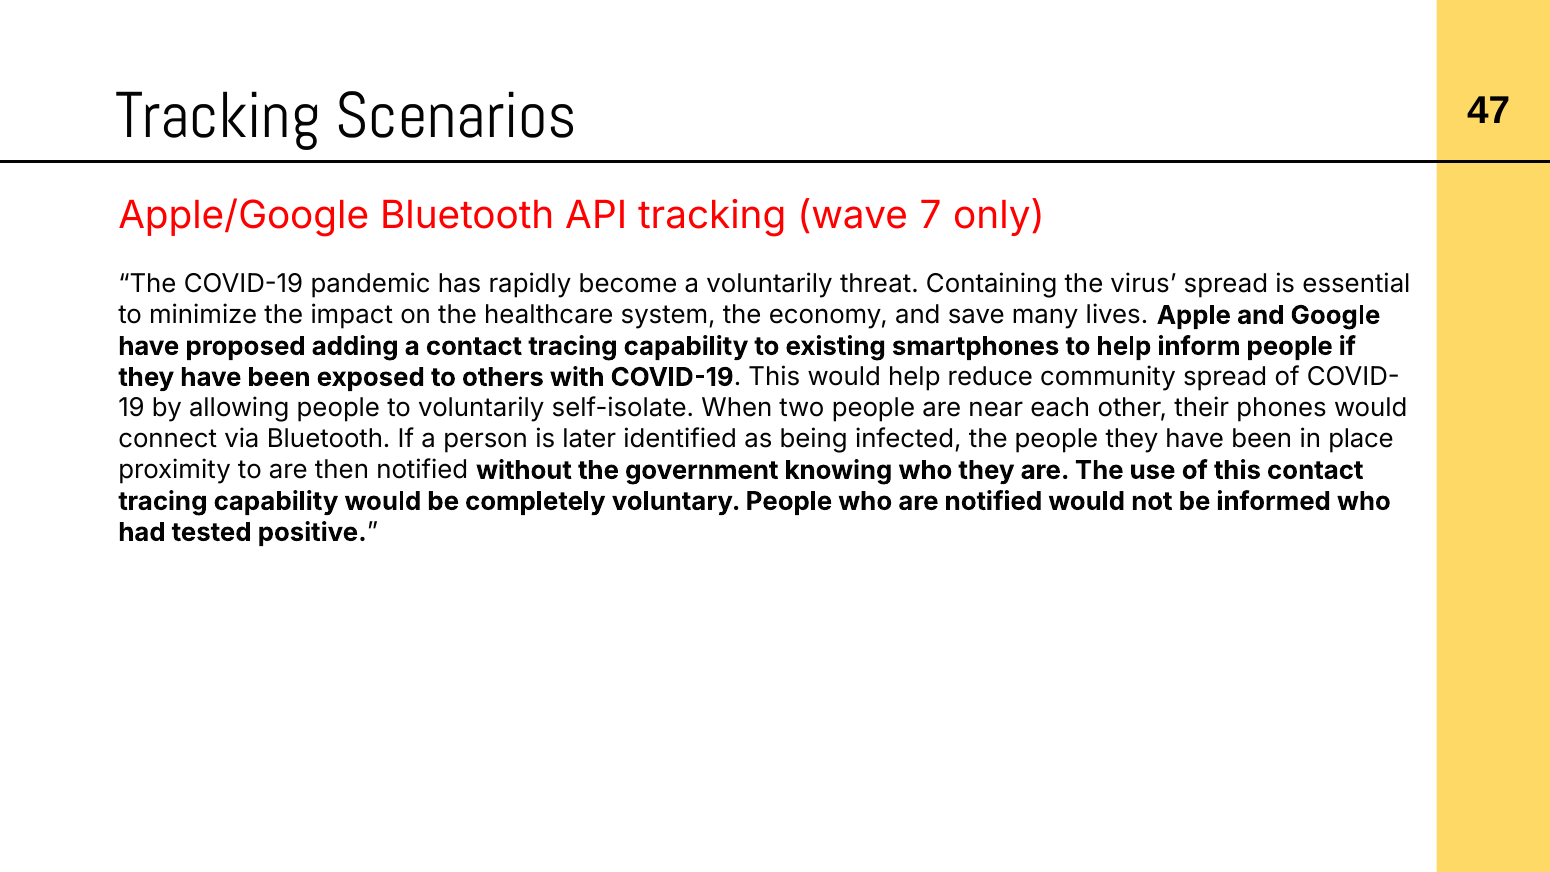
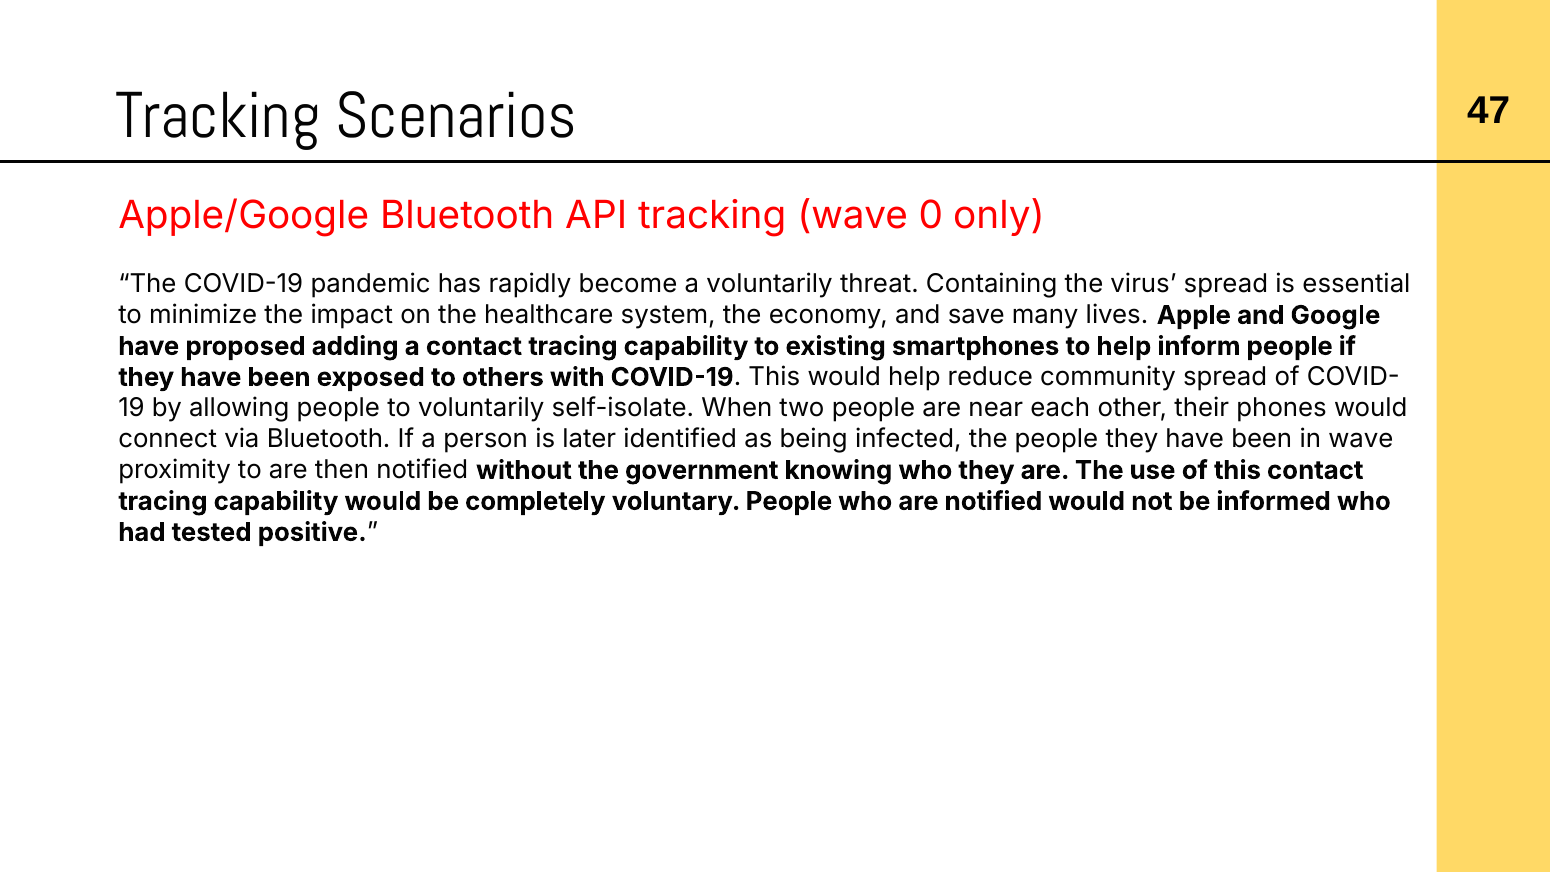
7: 7 -> 0 (931, 215)
in place: place -> wave (1361, 439)
